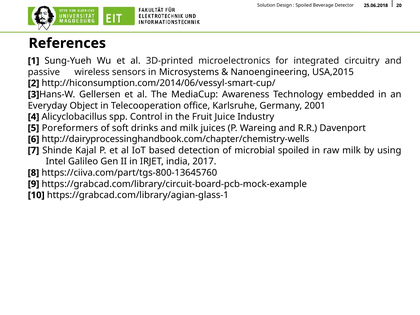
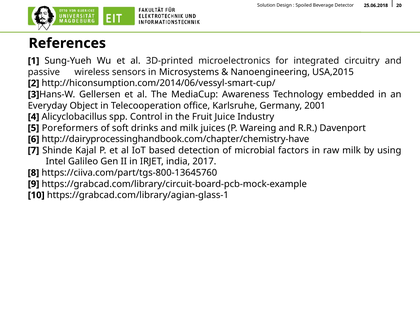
http://dairyprocessinghandbook.com/chapter/chemistry-wells: http://dairyprocessinghandbook.com/chapter/chemistry-wells -> http://dairyprocessinghandbook.com/chapter/chemistry-have (175, 139)
microbial spoiled: spoiled -> factors (293, 150)
